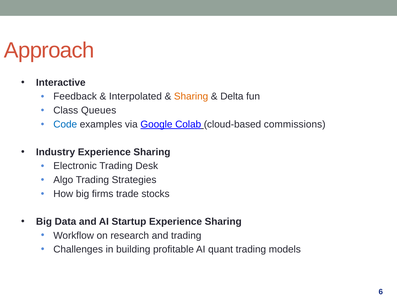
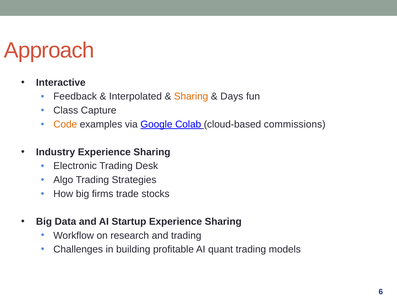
Delta: Delta -> Days (232, 96)
Queues: Queues -> Capture (99, 110)
Code colour: blue -> orange (65, 124)
